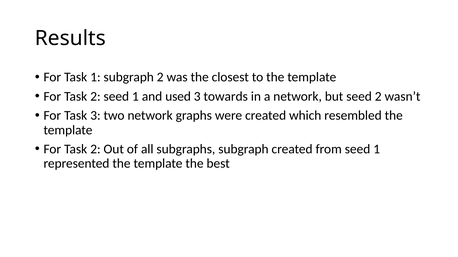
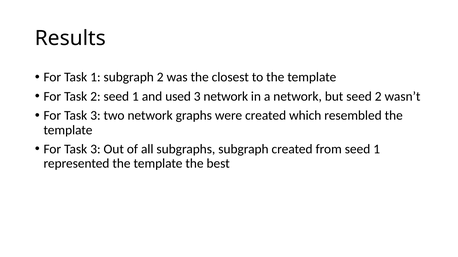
3 towards: towards -> network (226, 97)
2: 2 -> 3 (95, 149)
